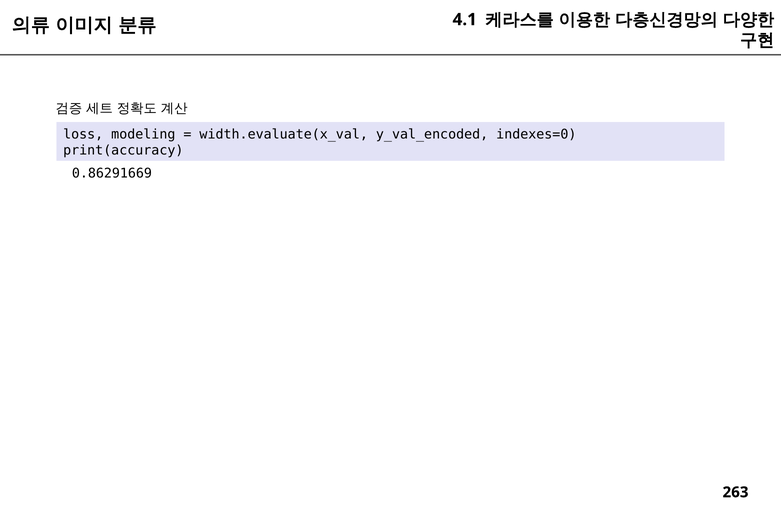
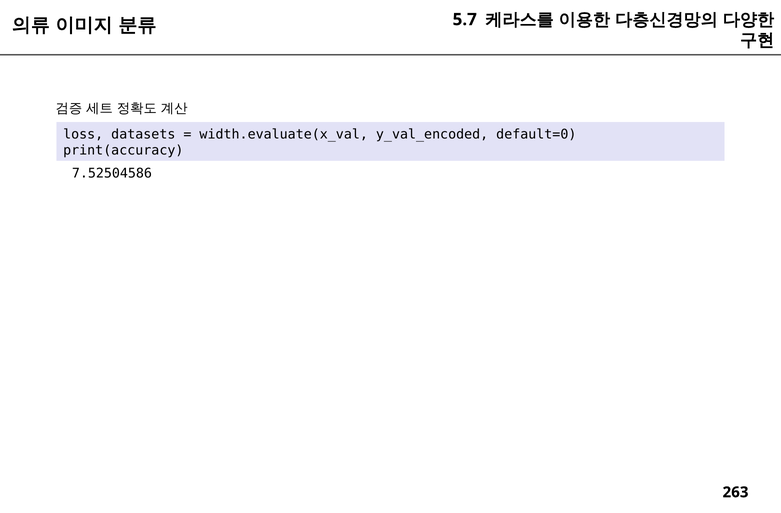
4.1: 4.1 -> 5.7 (465, 20)
modeling: modeling -> datasets (143, 134)
indexes=0: indexes=0 -> default=0 (536, 134)
0.86291669: 0.86291669 -> 7.52504586 (112, 174)
